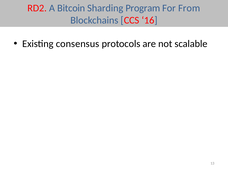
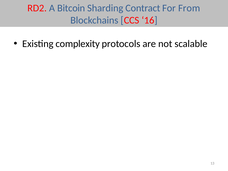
Program: Program -> Contract (143, 8)
consensus: consensus -> complexity (78, 44)
